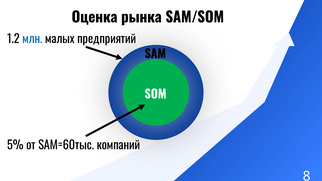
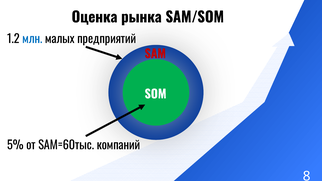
SAM colour: black -> red (155, 54)
